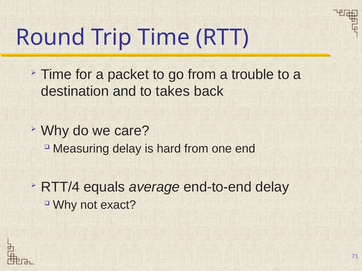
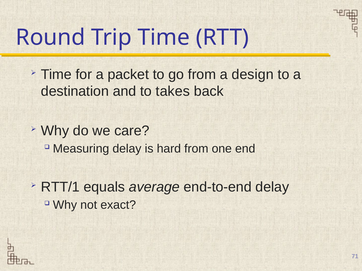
trouble: trouble -> design (253, 75)
RTT/4: RTT/4 -> RTT/1 (60, 187)
